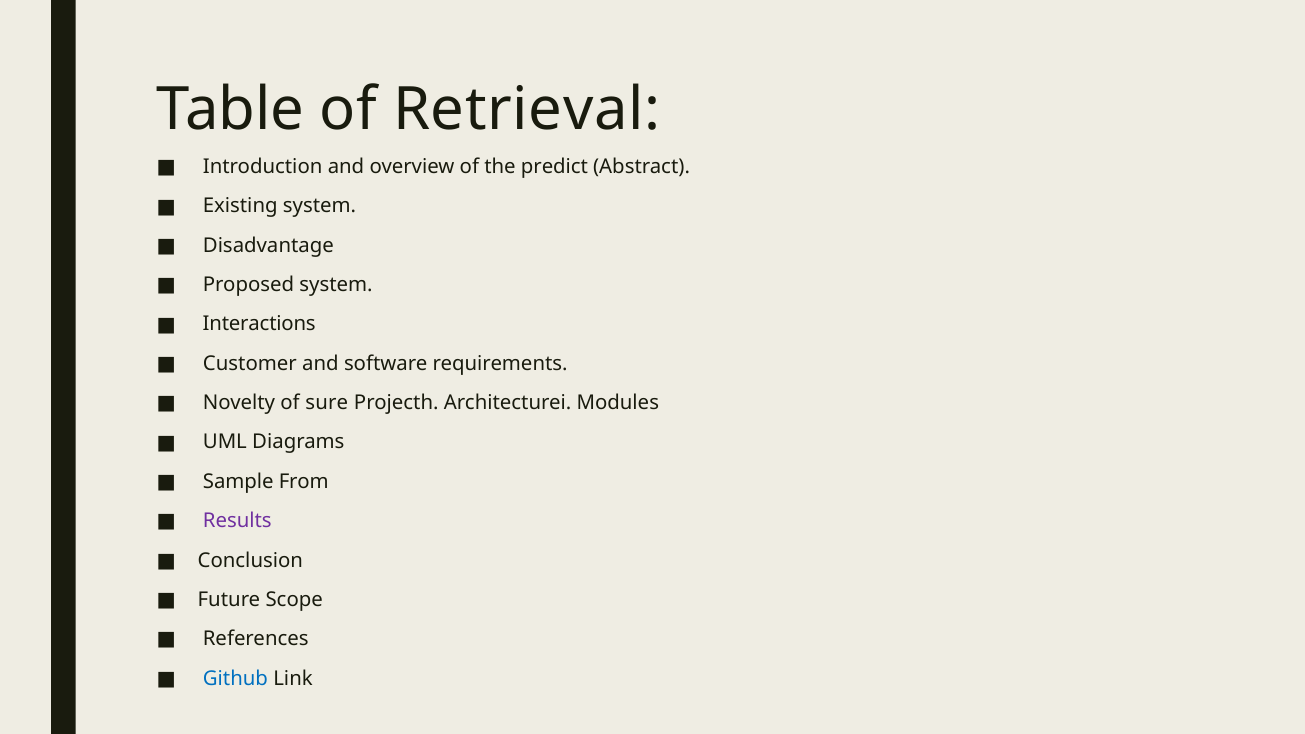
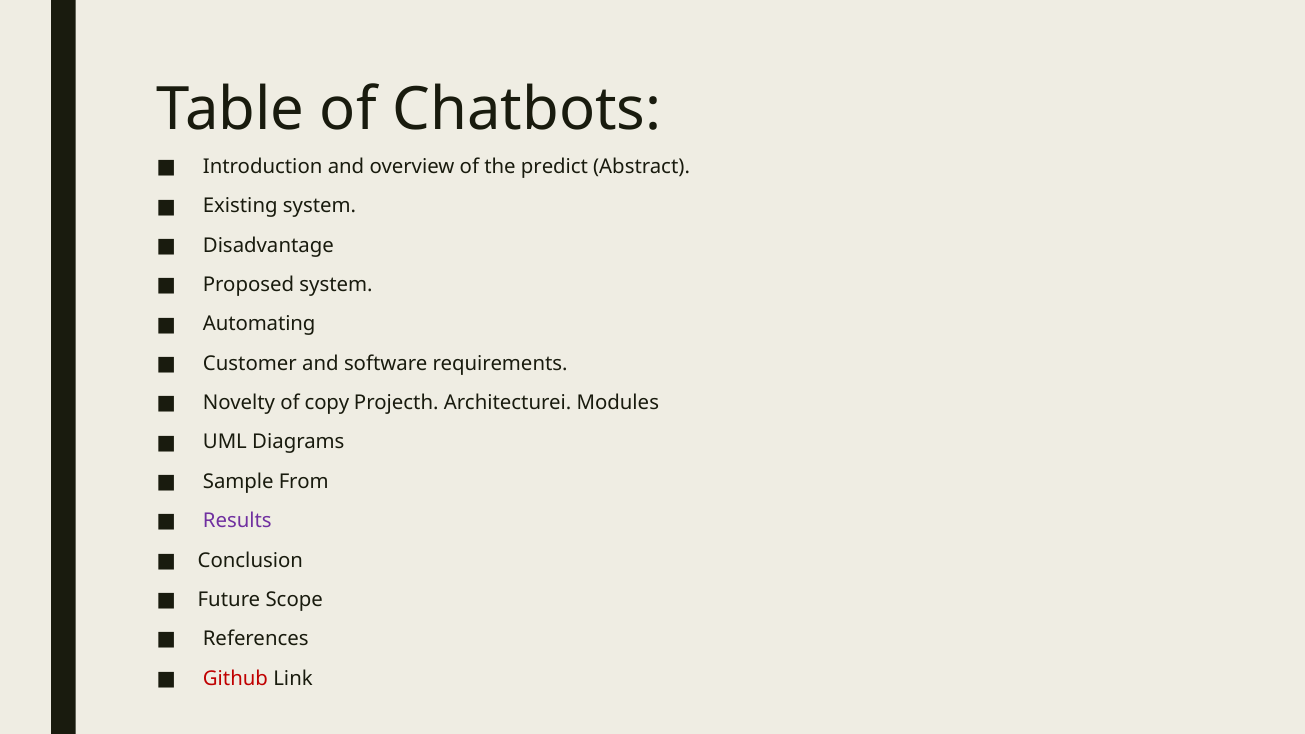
Retrieval: Retrieval -> Chatbots (527, 110)
Interactions: Interactions -> Automating (259, 324)
sure: sure -> copy (327, 403)
Github colour: blue -> red (235, 678)
